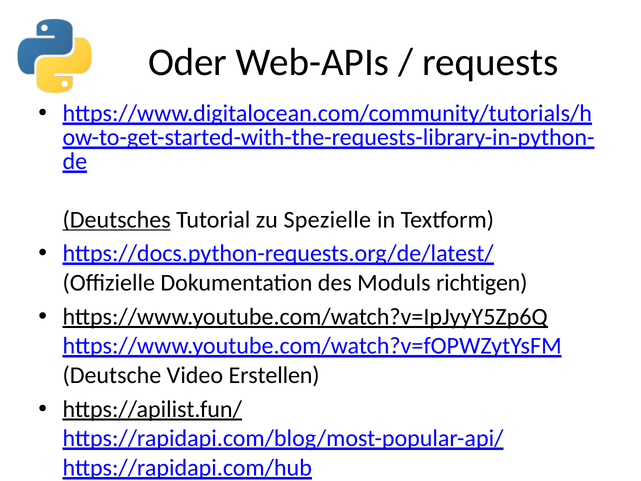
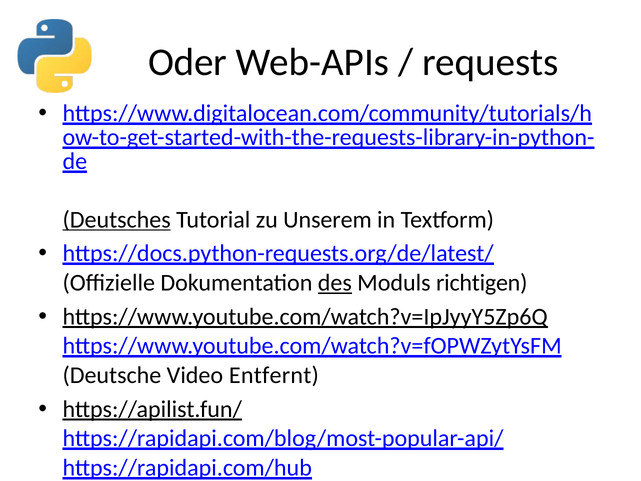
Spezielle: Spezielle -> Unserem (327, 220)
des underline: none -> present (335, 283)
Erstellen: Erstellen -> Entfernt (274, 375)
